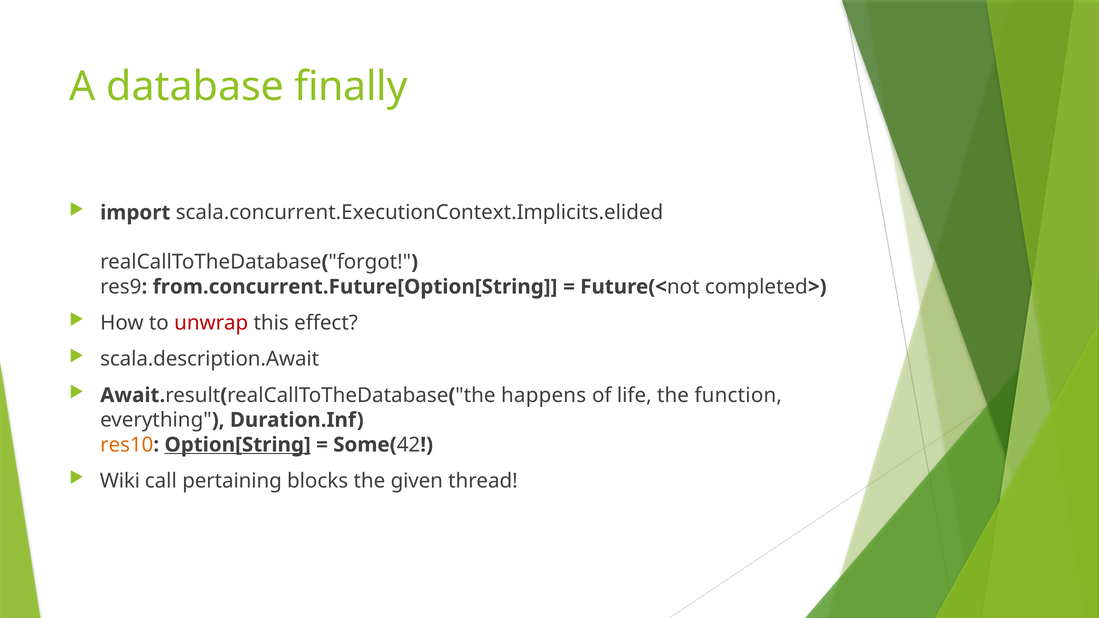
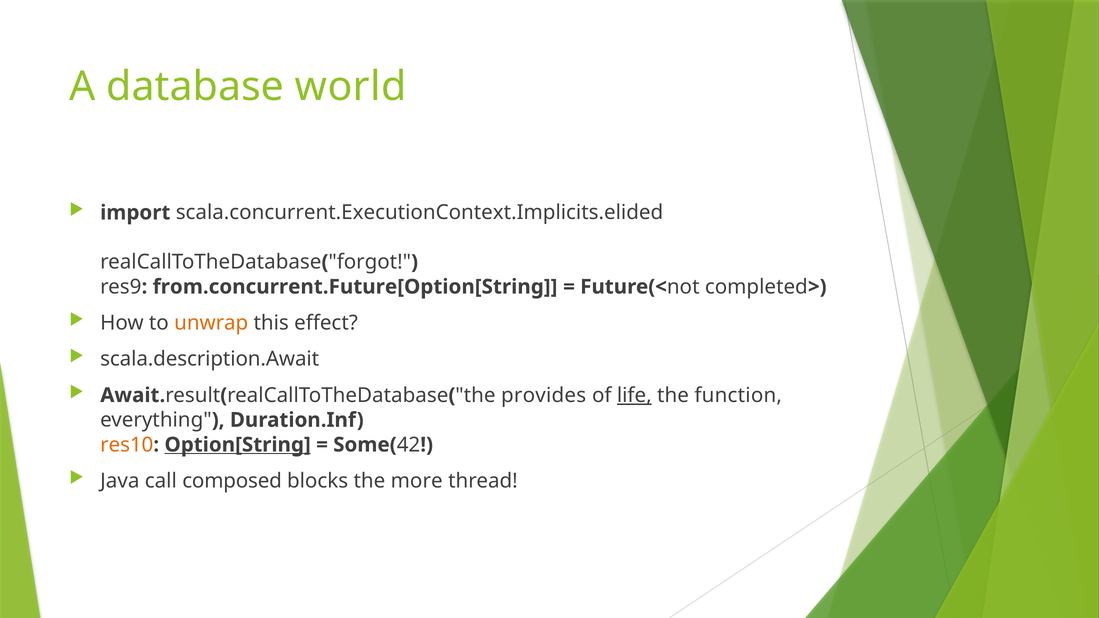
finally: finally -> world (351, 87)
unwrap colour: red -> orange (211, 323)
happens: happens -> provides (544, 395)
life underline: none -> present (634, 395)
Wiki: Wiki -> Java (120, 481)
pertaining: pertaining -> composed (232, 481)
given: given -> more (417, 481)
